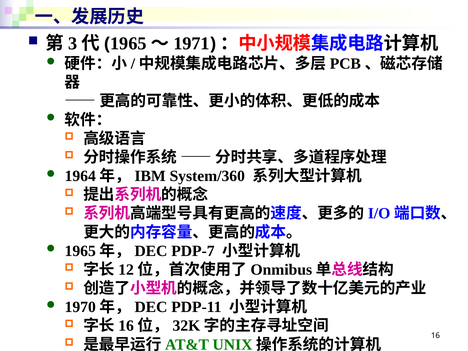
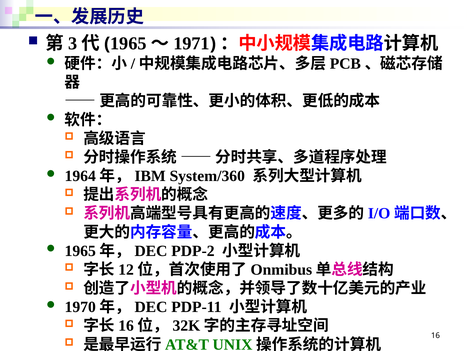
PDP-7: PDP-7 -> PDP-2 (193, 251)
